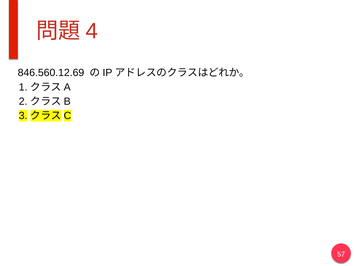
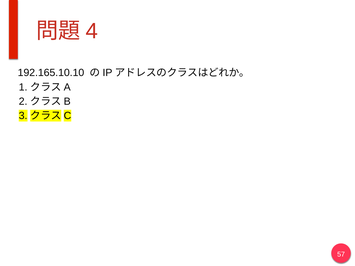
846.560.12.69: 846.560.12.69 -> 192.165.10.10 (51, 73)
